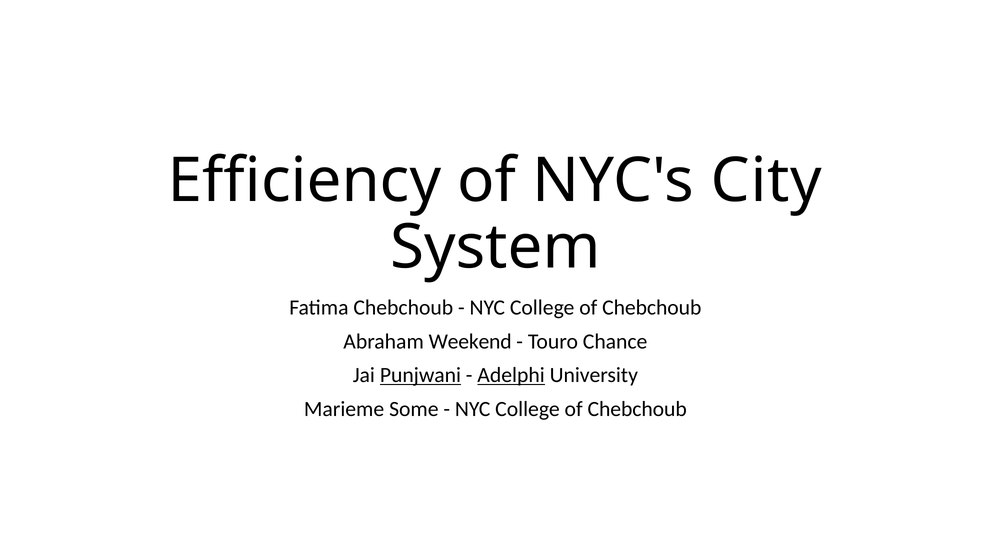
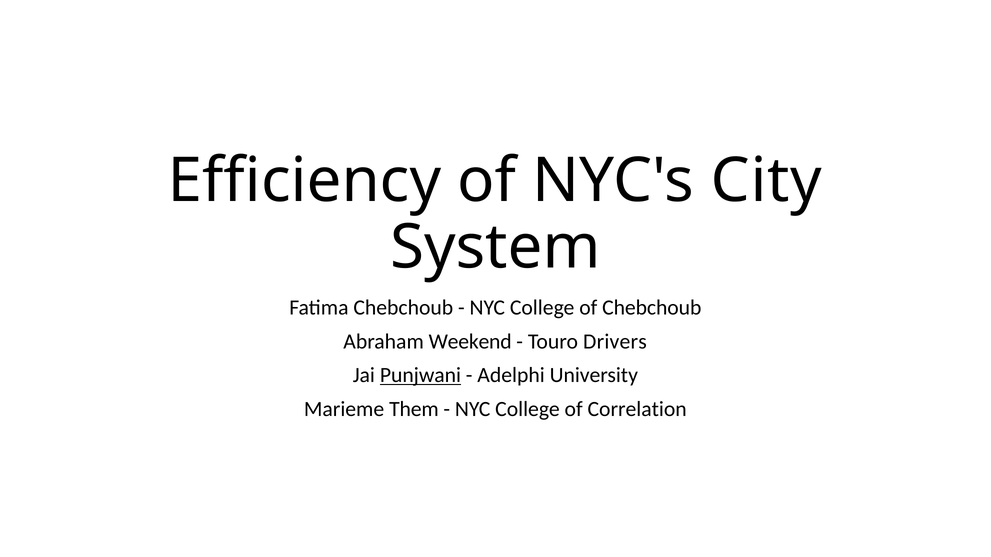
Chance: Chance -> Drivers (615, 342)
Adelphi underline: present -> none (511, 376)
Some: Some -> Them (414, 409)
Chebchoub: Chebchoub -> Correlation (637, 409)
